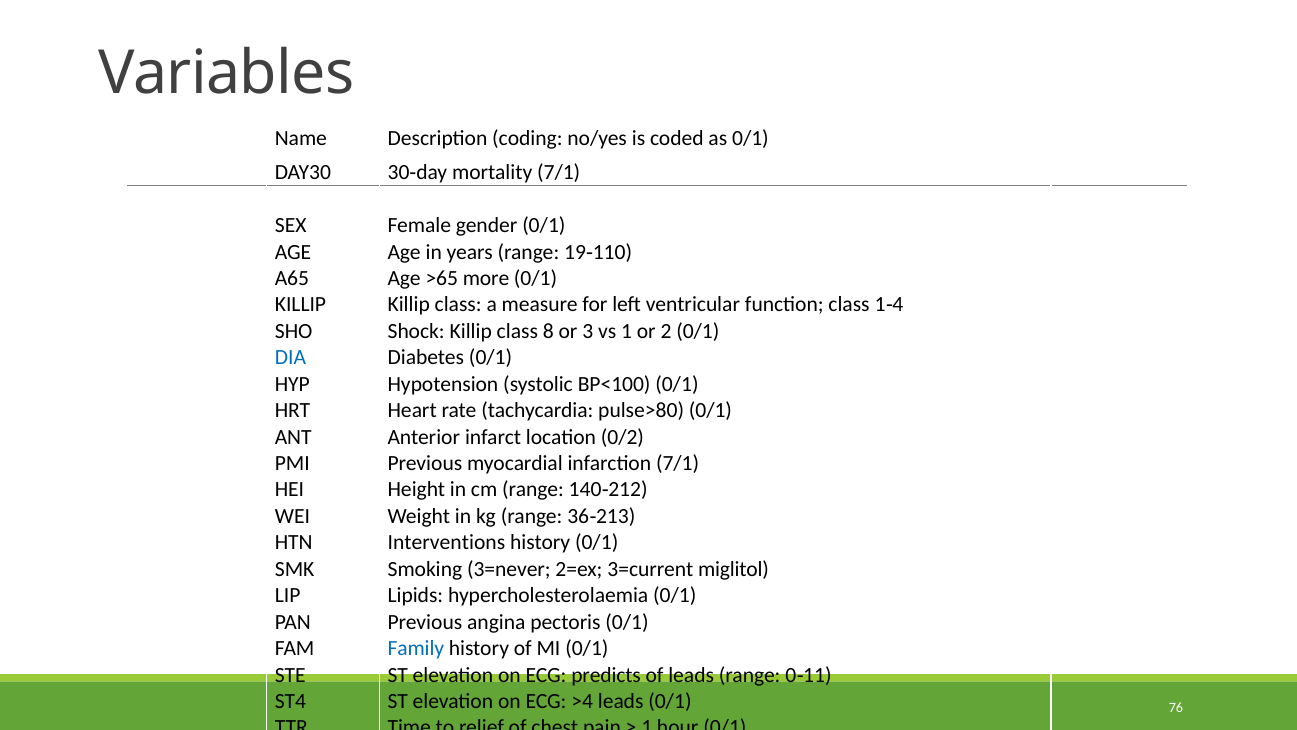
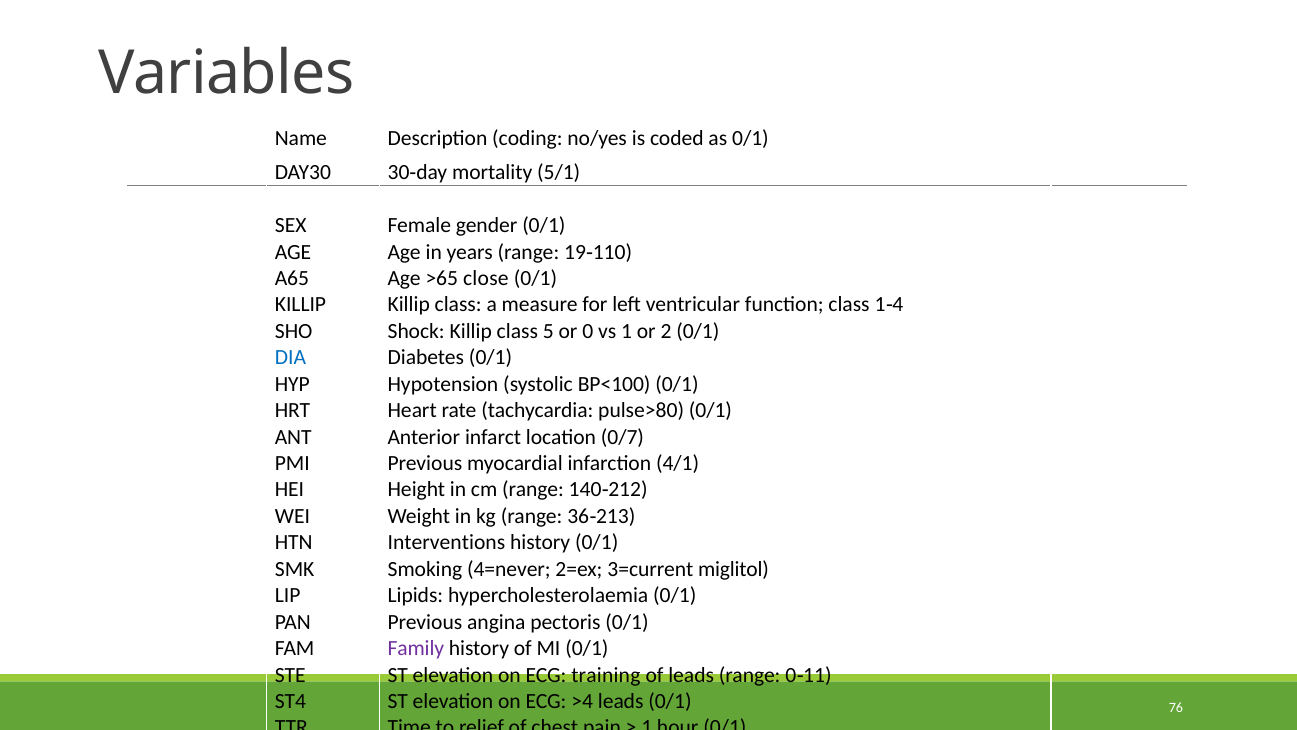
mortality 7/1: 7/1 -> 5/1 (559, 172)
more: more -> close (486, 278)
8: 8 -> 5 (548, 331)
or 3: 3 -> 0 (588, 331)
0/2: 0/2 -> 0/7 (622, 437)
infarction 7/1: 7/1 -> 4/1 (678, 463)
3=never: 3=never -> 4=never (509, 569)
Family colour: blue -> purple (416, 648)
predicts: predicts -> training (606, 675)
